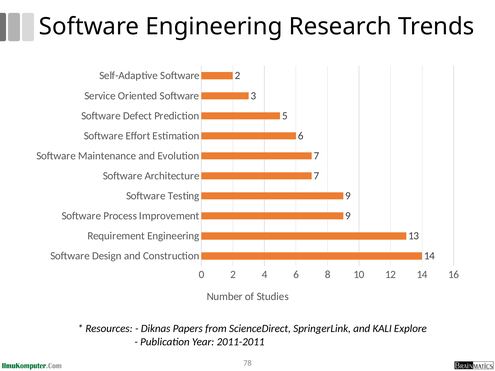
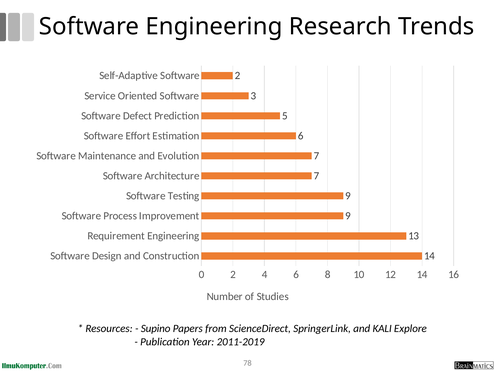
Diknas: Diknas -> Supino (156, 329)
2011-2011: 2011-2011 -> 2011-2019 (241, 342)
